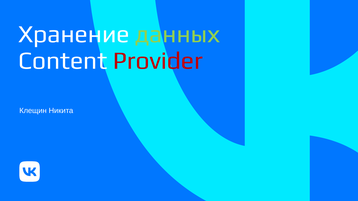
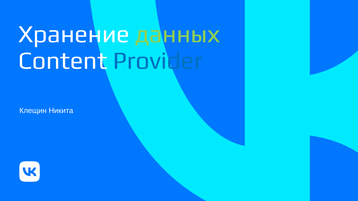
Provider colour: red -> blue (158, 61)
